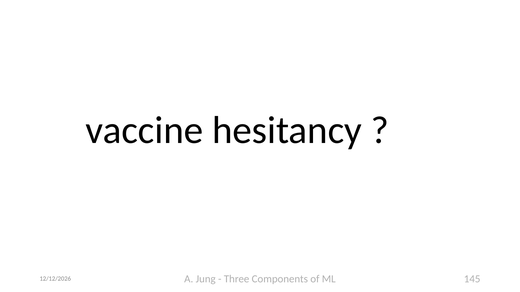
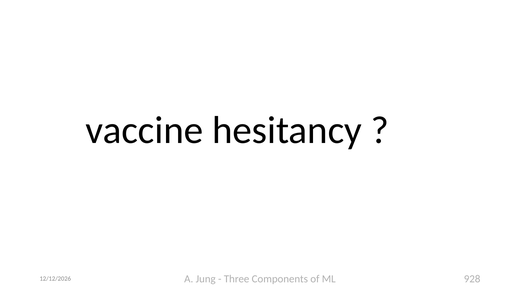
145: 145 -> 928 (472, 280)
